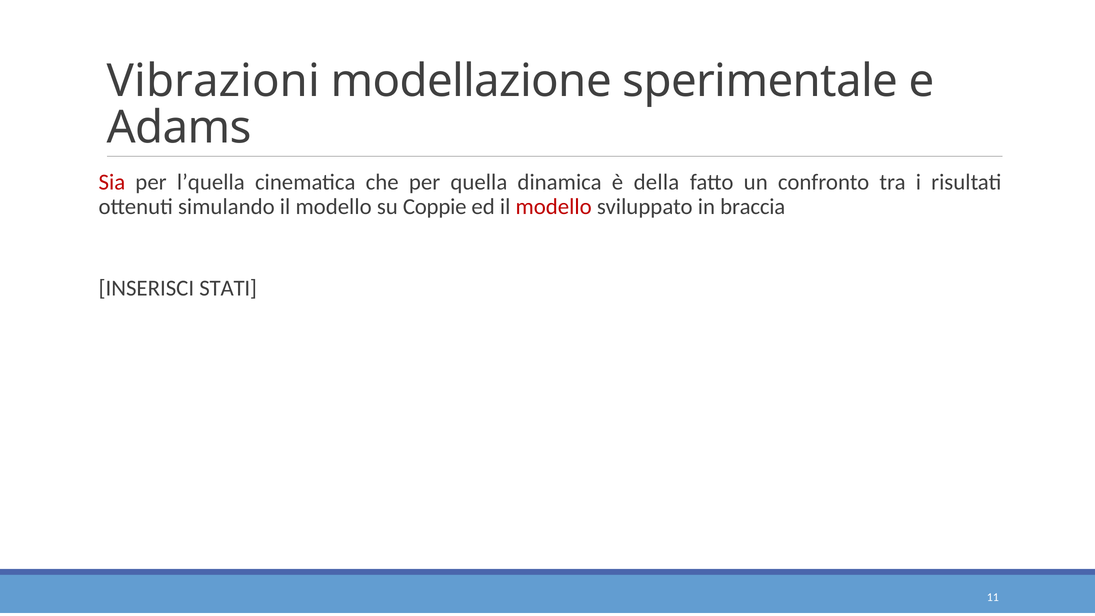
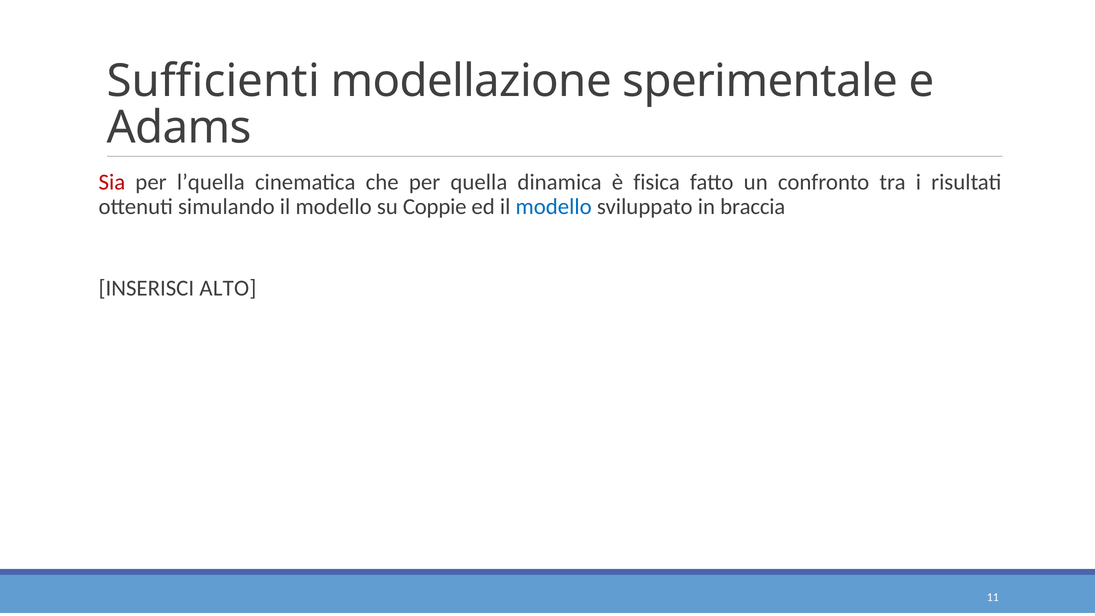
Vibrazioni: Vibrazioni -> Sufficienti (213, 81)
della: della -> fisica (657, 182)
modello colour: red -> blue (554, 207)
STATI: STATI -> ALTO (228, 288)
